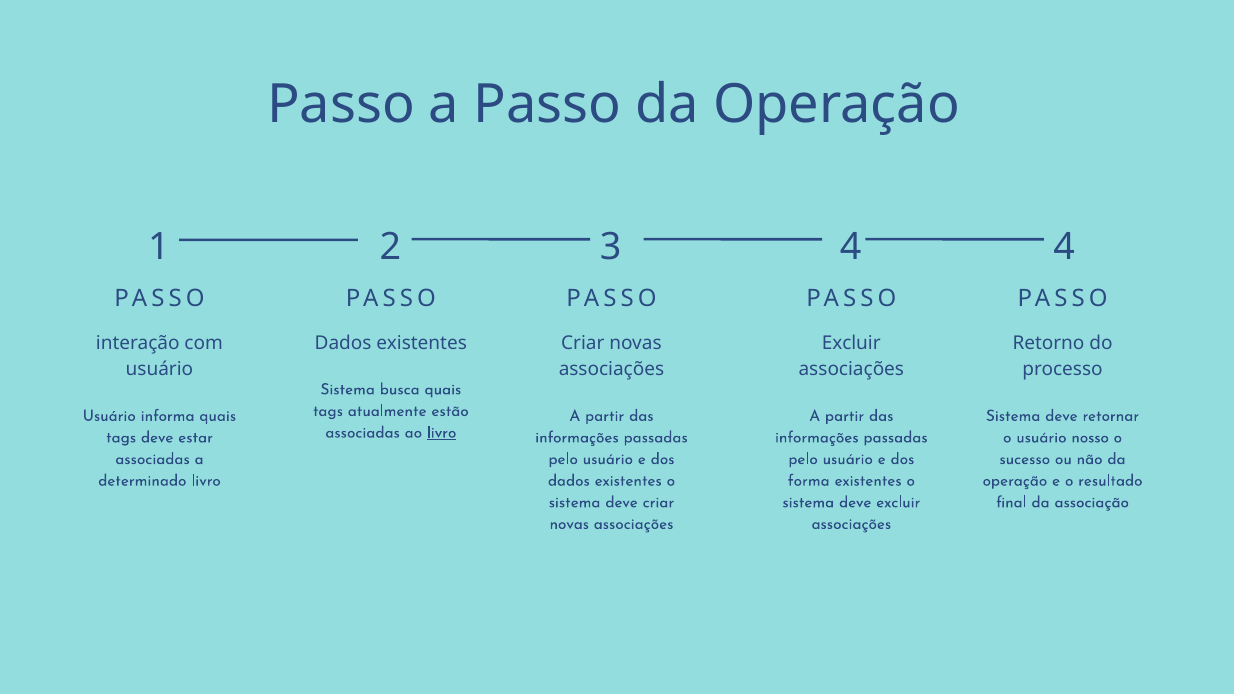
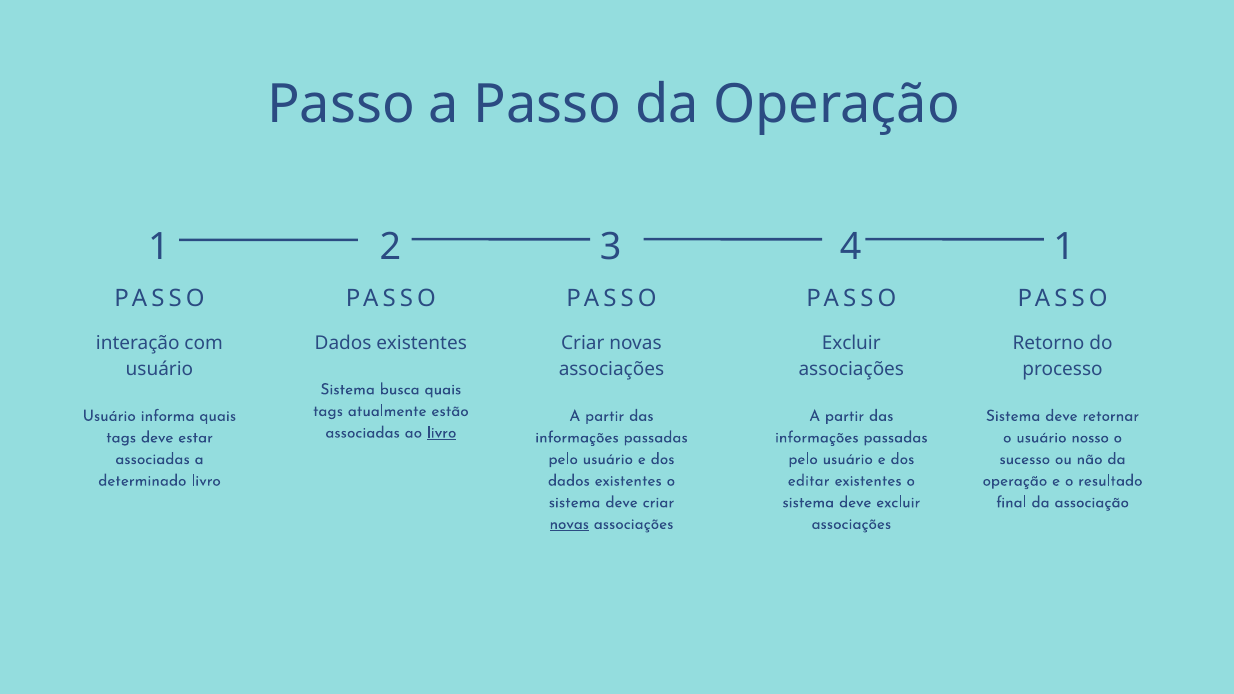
4 4: 4 -> 1 (1064, 247)
forma: forma -> editar (809, 481)
novas underline: none -> present (569, 524)
